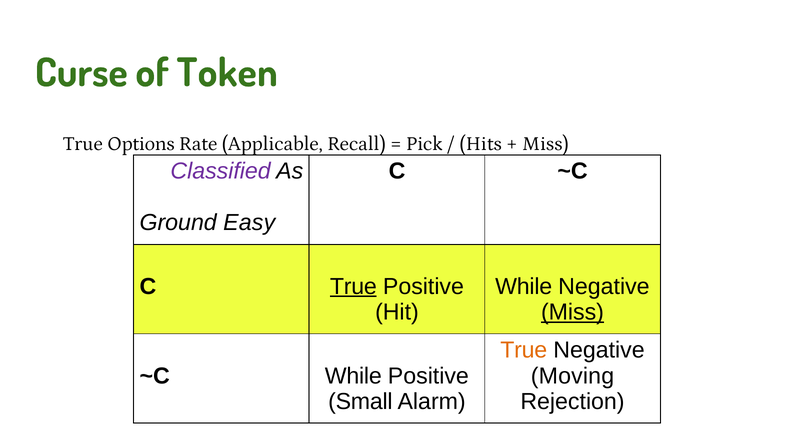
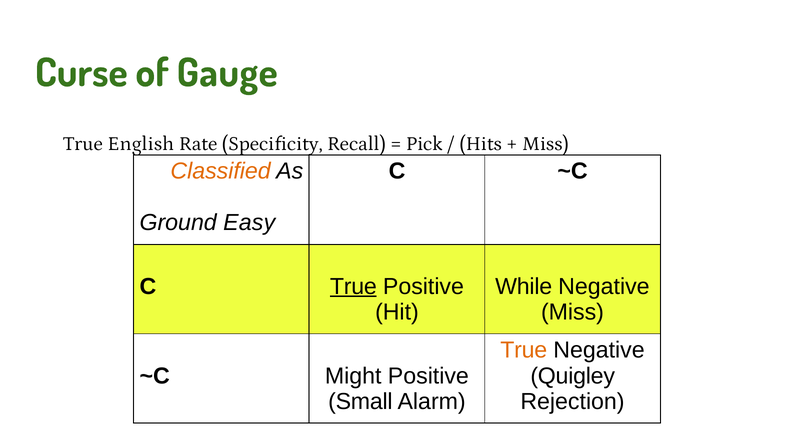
Token: Token -> Gauge (227, 73)
Options: Options -> English (141, 144)
Applicable: Applicable -> Specificity (272, 144)
Classified colour: purple -> orange (221, 171)
Miss underline: present -> none (572, 312)
~C While: While -> Might (353, 376)
Moving: Moving -> Quigley (573, 376)
